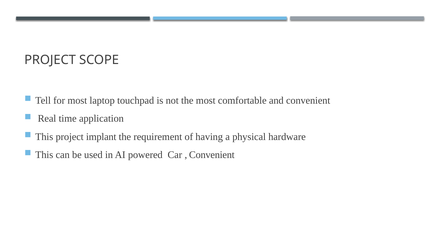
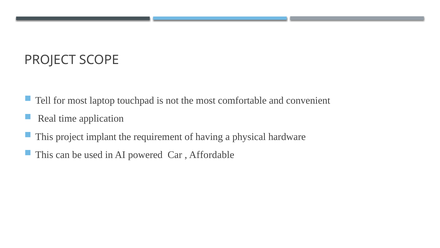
Convenient: Convenient -> Affordable (212, 154)
